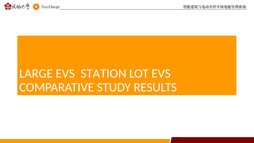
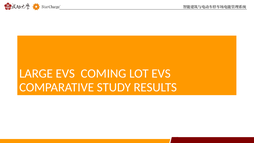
STATION: STATION -> COMING (104, 73)
